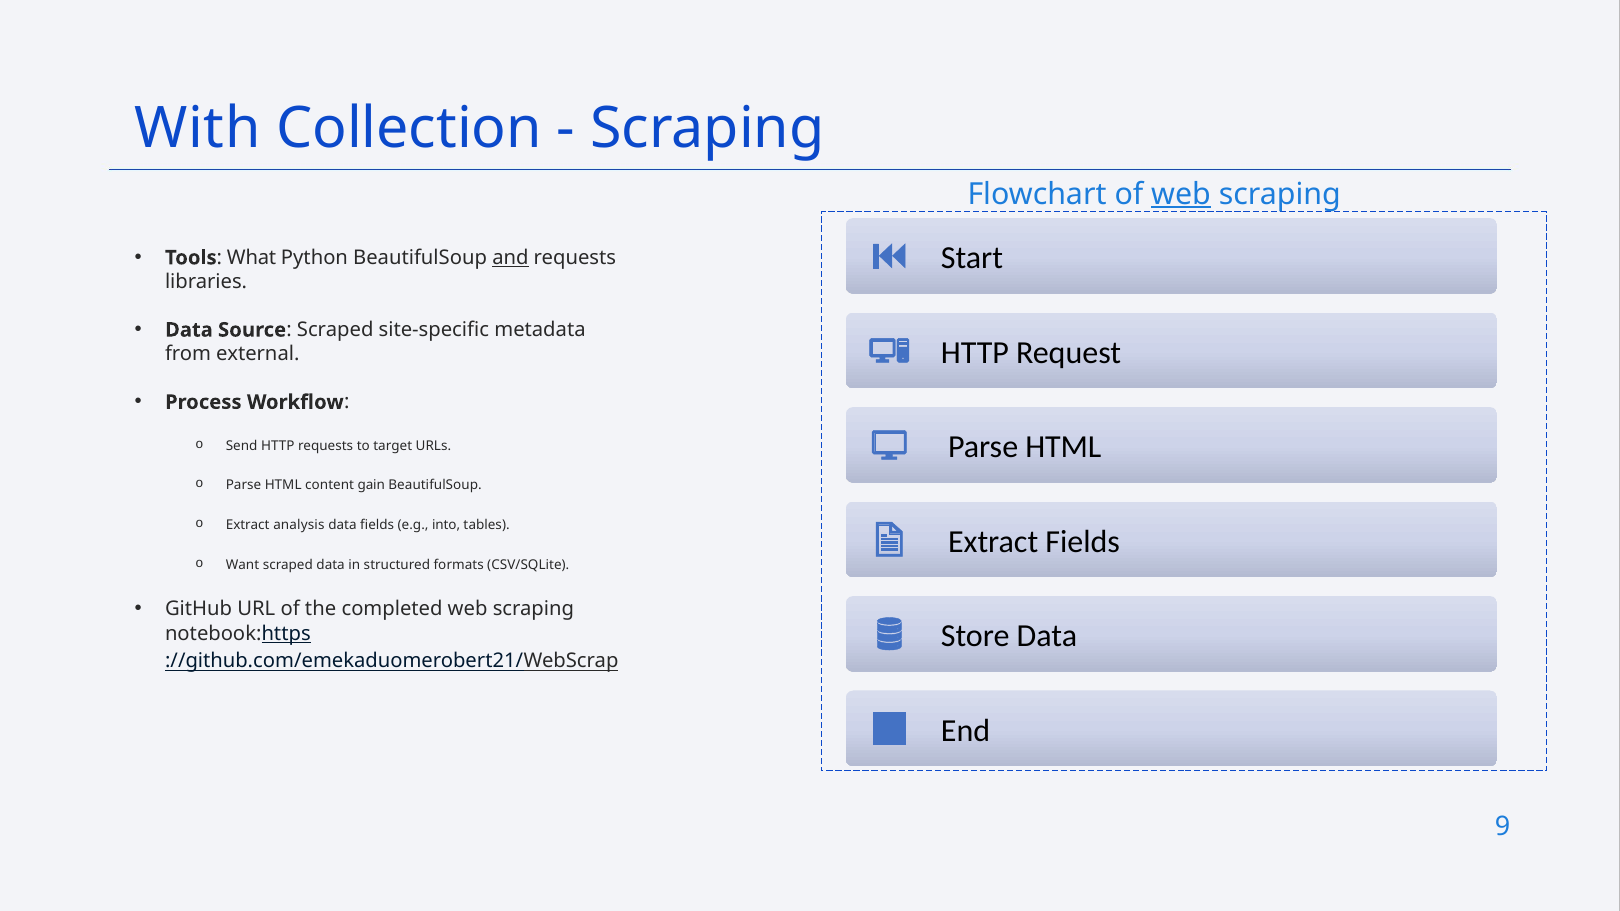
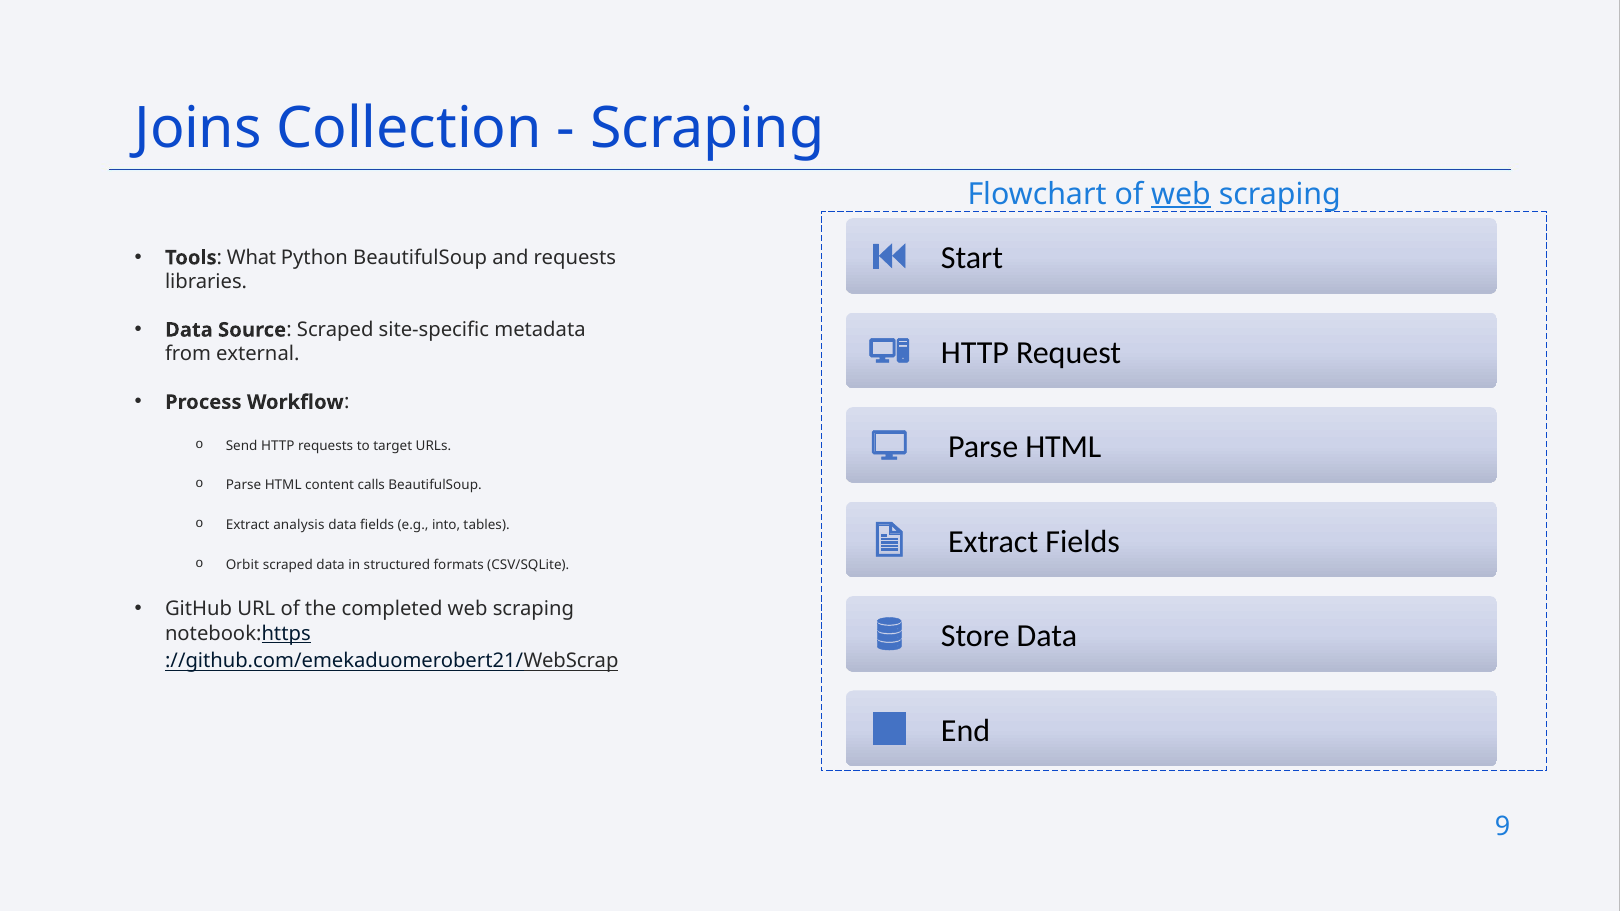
With: With -> Joins (198, 128)
and underline: present -> none (510, 258)
gain: gain -> calls (371, 485)
Want: Want -> Orbit (242, 565)
